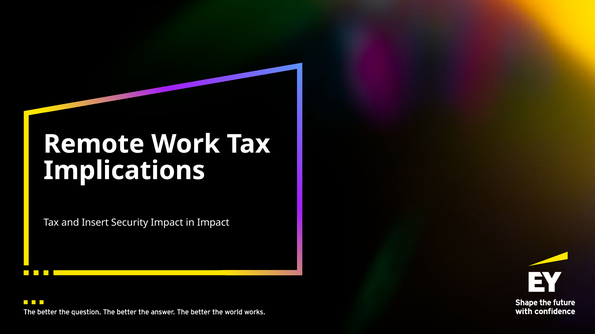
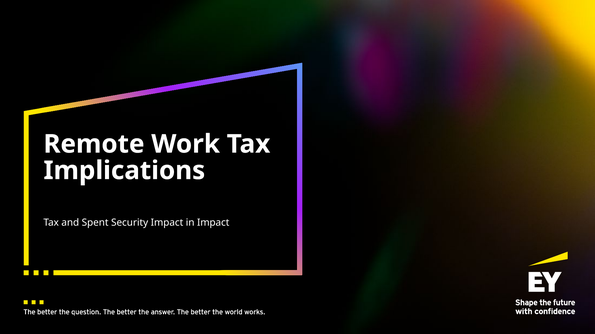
Insert: Insert -> Spent (95, 223)
